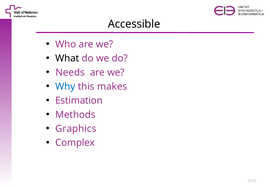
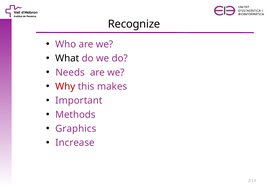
Accessible: Accessible -> Recognize (134, 24)
Why colour: blue -> red (65, 86)
Estimation: Estimation -> Important (79, 101)
Complex: Complex -> Increase (75, 143)
